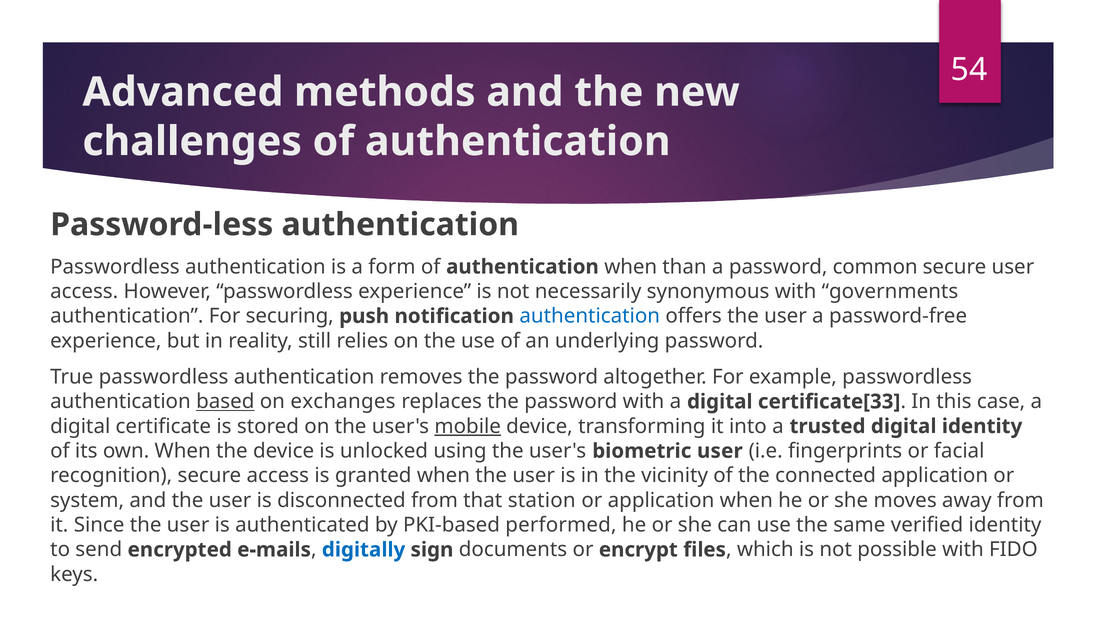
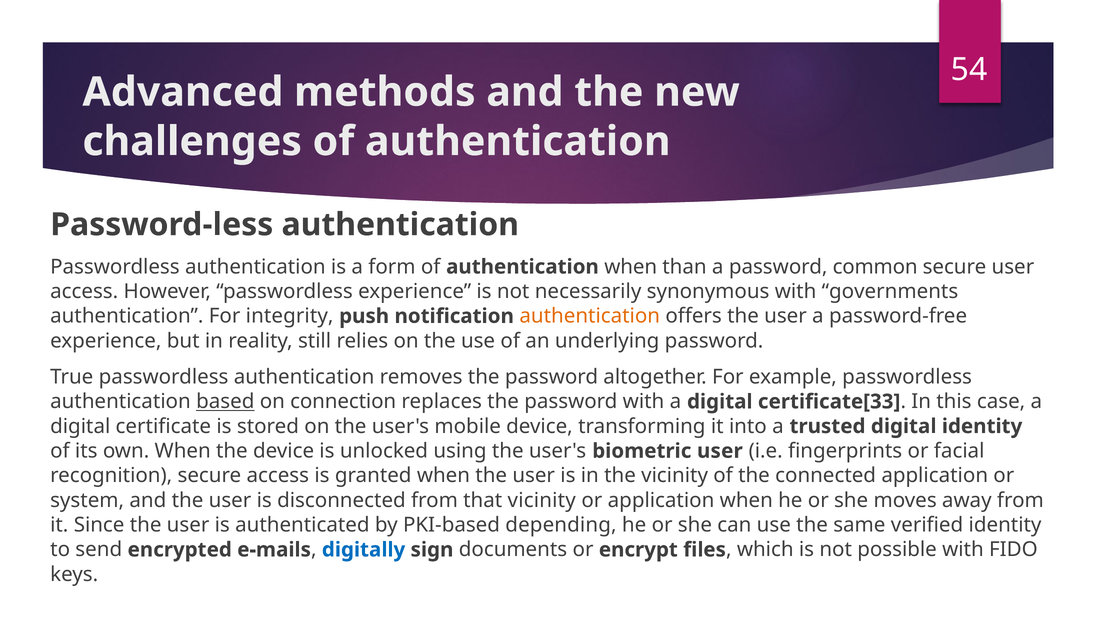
securing: securing -> integrity (290, 316)
authentication colour: blue -> orange (590, 316)
exchanges: exchanges -> connection (343, 402)
mobile underline: present -> none (468, 426)
that station: station -> vicinity (542, 500)
performed: performed -> depending (561, 525)
